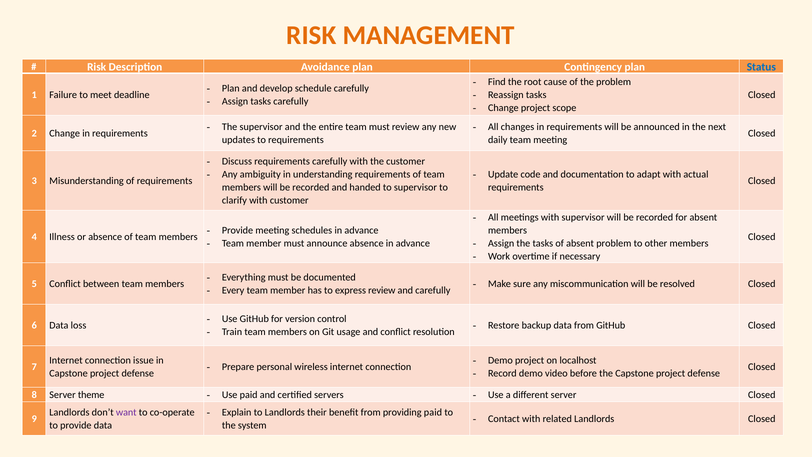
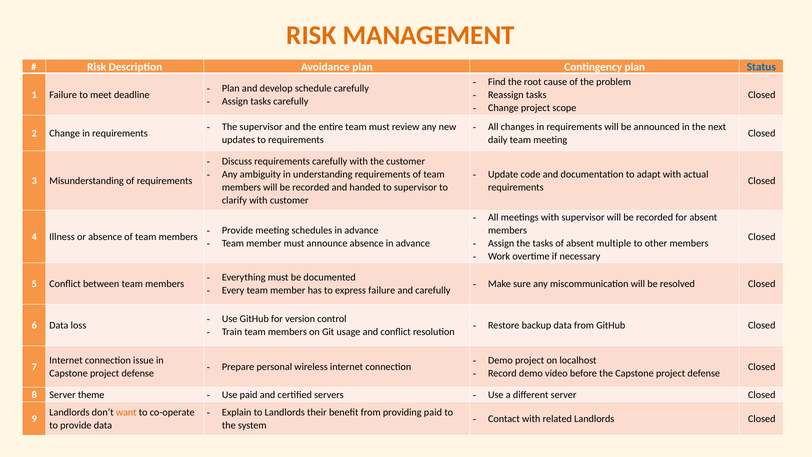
absent problem: problem -> multiple (614, 243)
express review: review -> failure (382, 290)
want colour: purple -> orange (126, 412)
